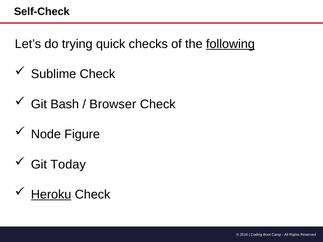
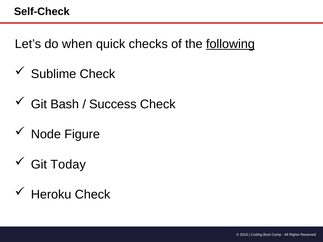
trying: trying -> when (77, 44)
Browser: Browser -> Success (113, 104)
Heroku underline: present -> none (51, 195)
